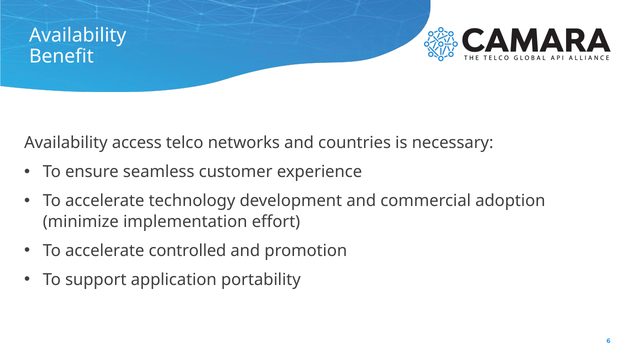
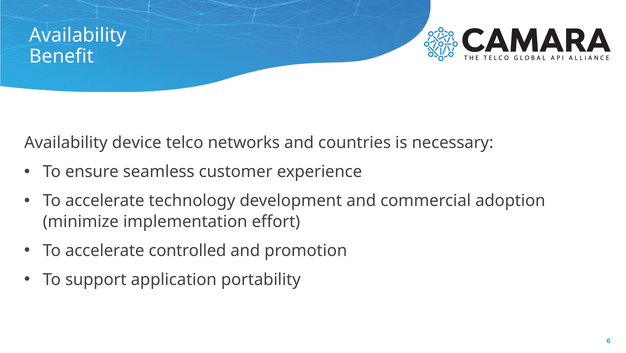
access: access -> device (137, 143)
